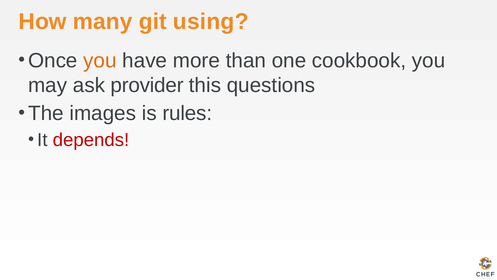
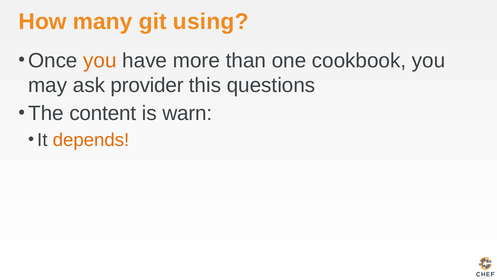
images: images -> content (103, 113)
rules: rules -> warn (187, 113)
depends colour: red -> orange (91, 140)
